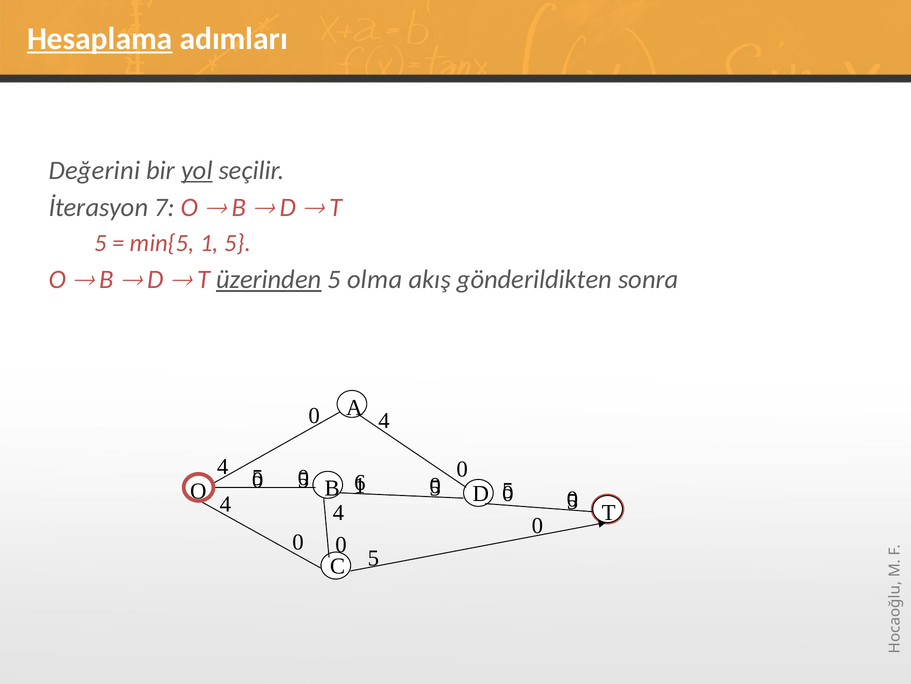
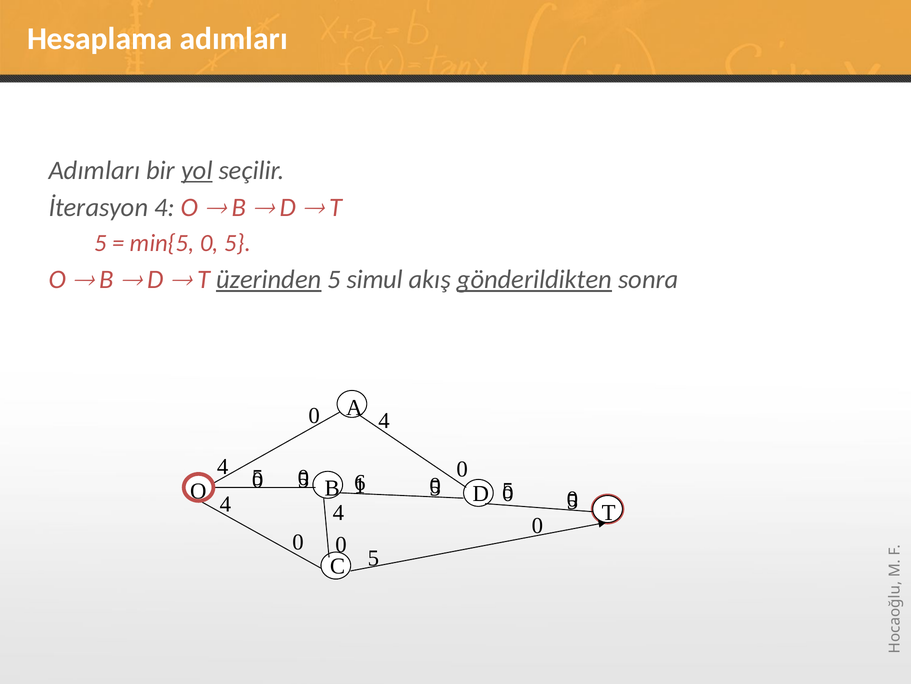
Hesaplama underline: present -> none (100, 39)
Değerini: Değerini -> Adımları (94, 170)
İterasyon 7: 7 -> 4 (164, 207)
min{5 1: 1 -> 0 (209, 243)
olma: olma -> simul (375, 279)
gönderildikten underline: none -> present (535, 279)
